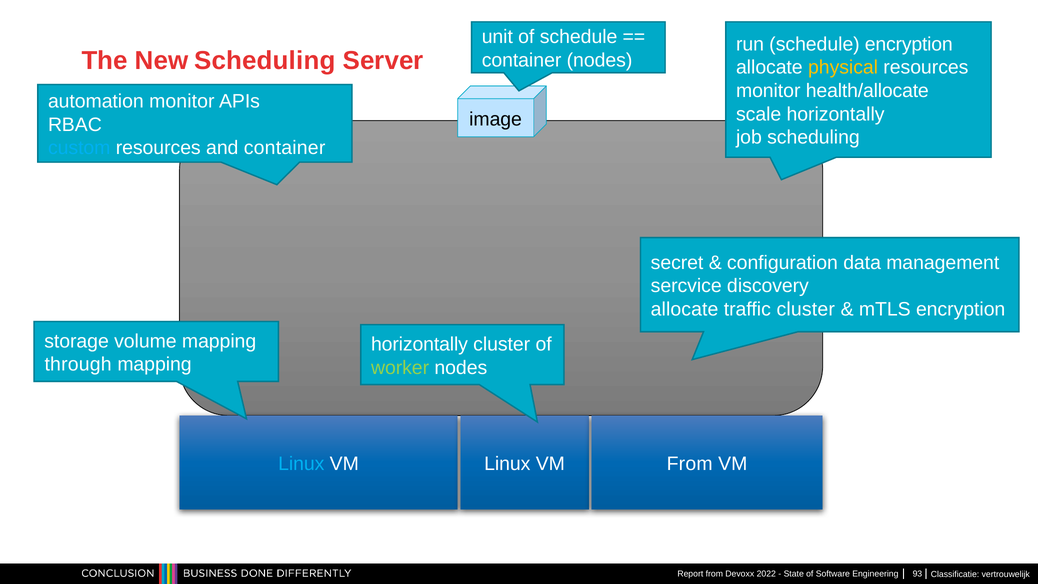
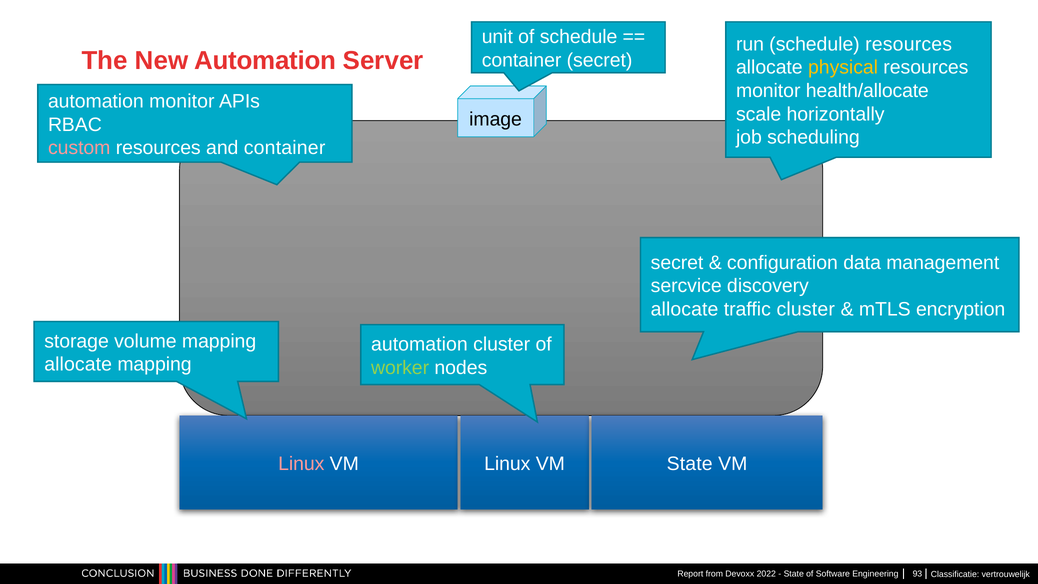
schedule encryption: encryption -> resources (909, 44)
New Scheduling: Scheduling -> Automation (265, 61)
container nodes: nodes -> secret (600, 60)
custom colour: light blue -> pink (79, 148)
horizontally: horizontally -> automation (419, 344)
through: through -> allocate (78, 364)
Linux colour: light blue -> pink (301, 464)
VM From: From -> State (690, 464)
